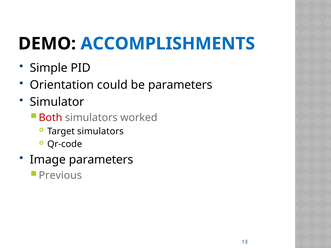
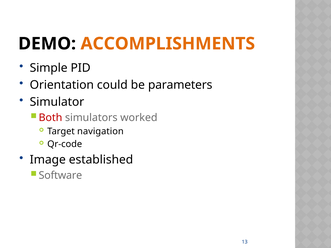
ACCOMPLISHMENTS colour: blue -> orange (168, 44)
Target simulators: simulators -> navigation (100, 131)
Image parameters: parameters -> established (101, 160)
Previous: Previous -> Software (60, 176)
